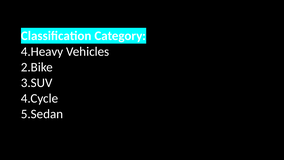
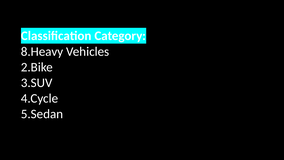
4.Heavy: 4.Heavy -> 8.Heavy (42, 51)
